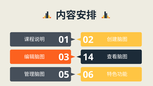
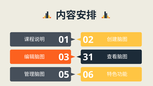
14: 14 -> 31 (88, 57)
